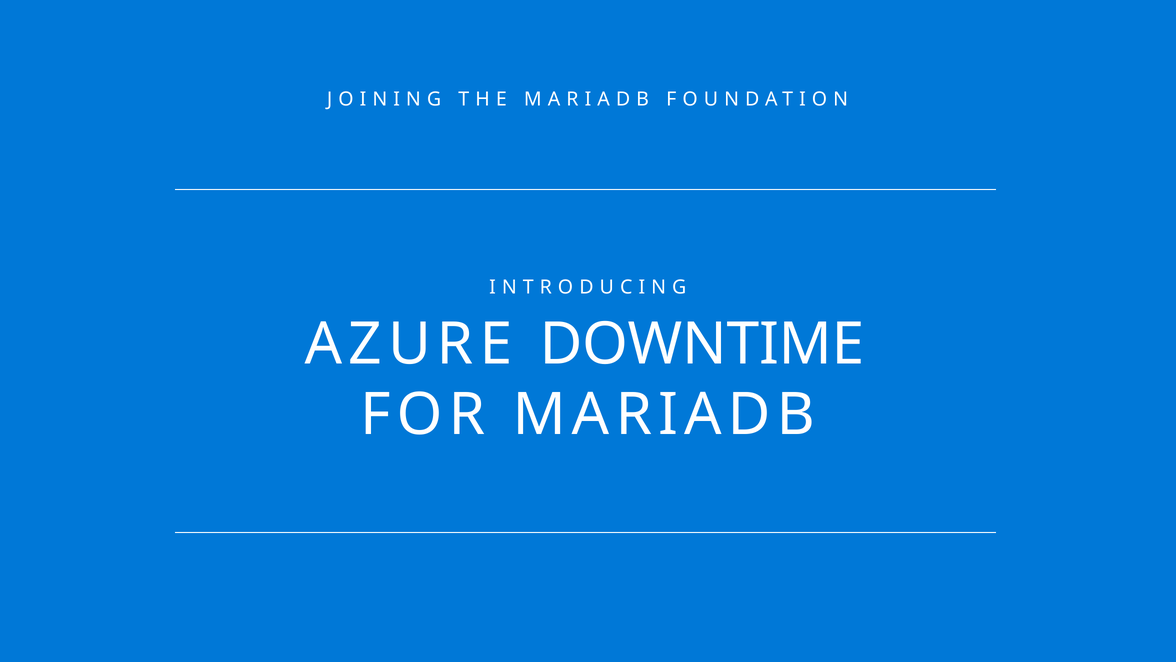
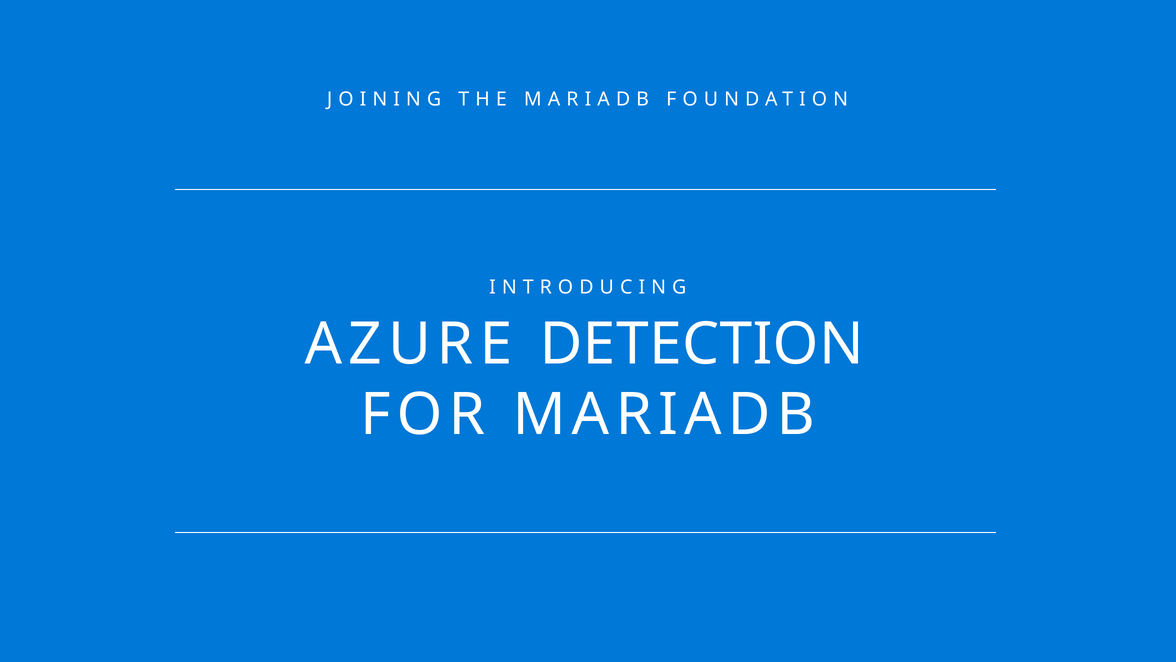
DOWNTIME: DOWNTIME -> DETECTION (702, 344)
